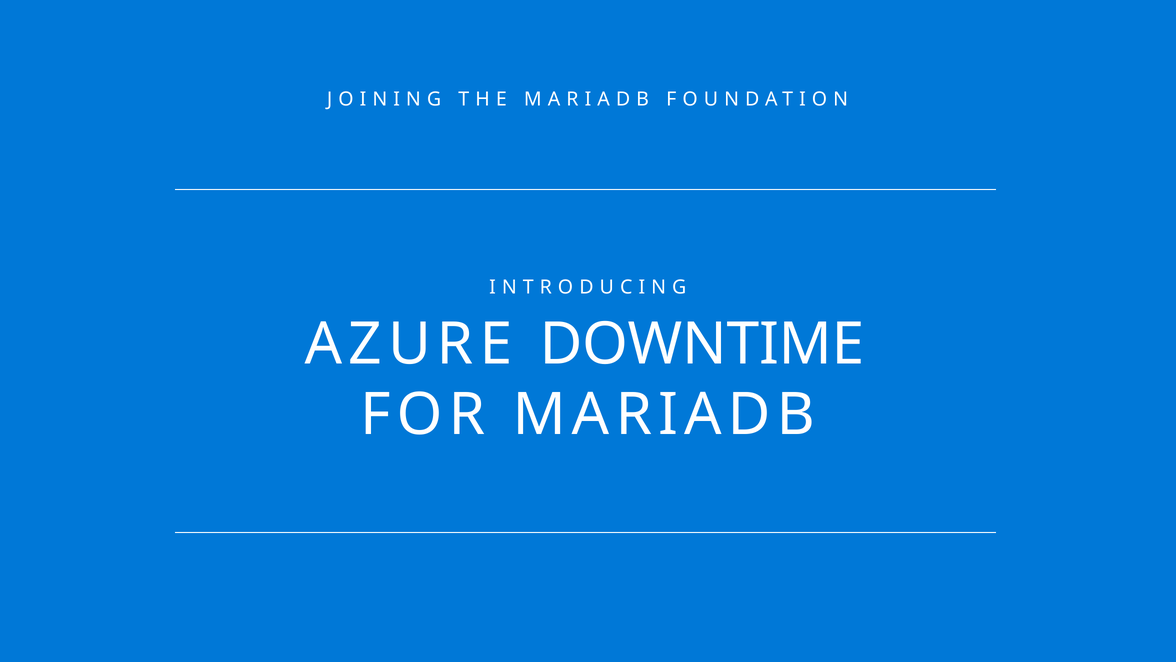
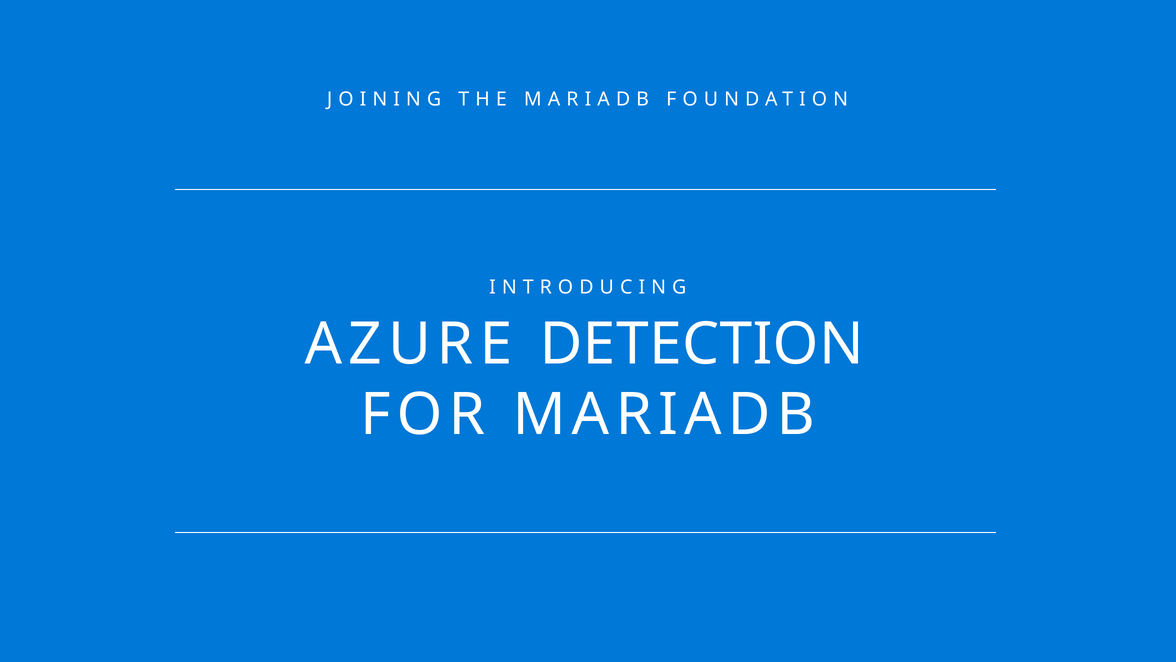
DOWNTIME: DOWNTIME -> DETECTION (702, 344)
